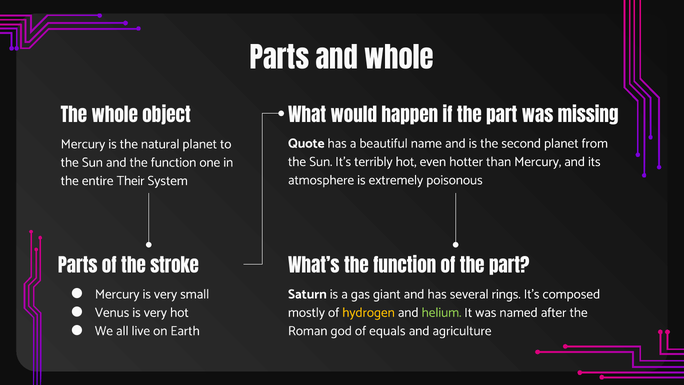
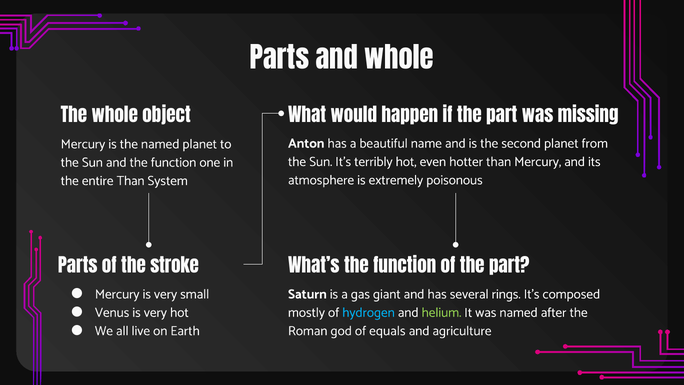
Quote: Quote -> Anton (306, 143)
the natural: natural -> named (160, 144)
entire Their: Their -> Than (131, 181)
hydrogen colour: yellow -> light blue (368, 312)
